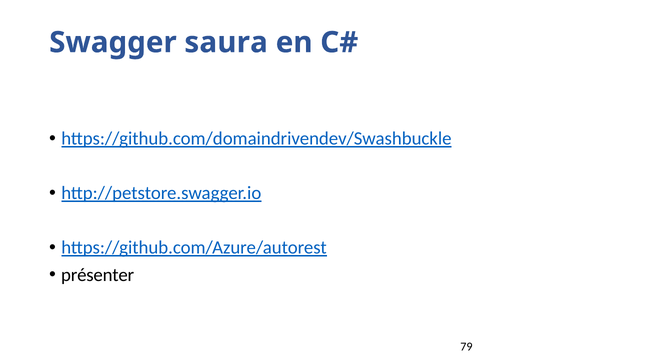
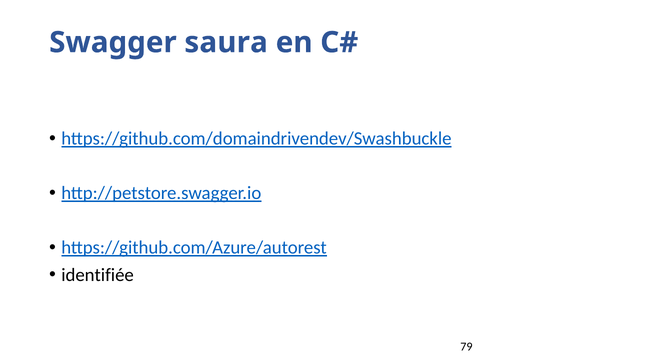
présenter: présenter -> identifiée (98, 275)
